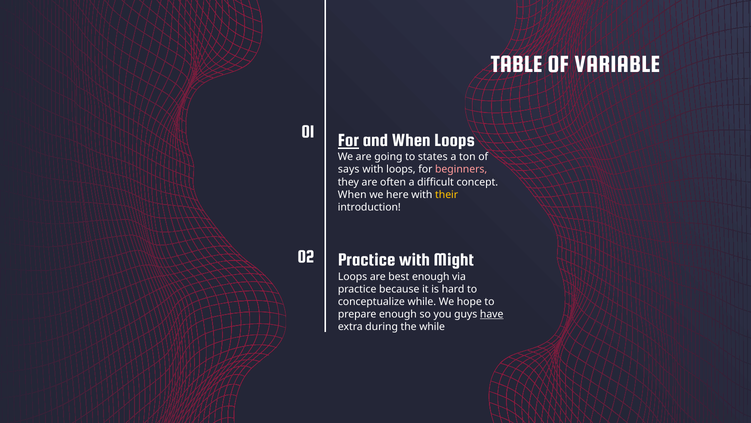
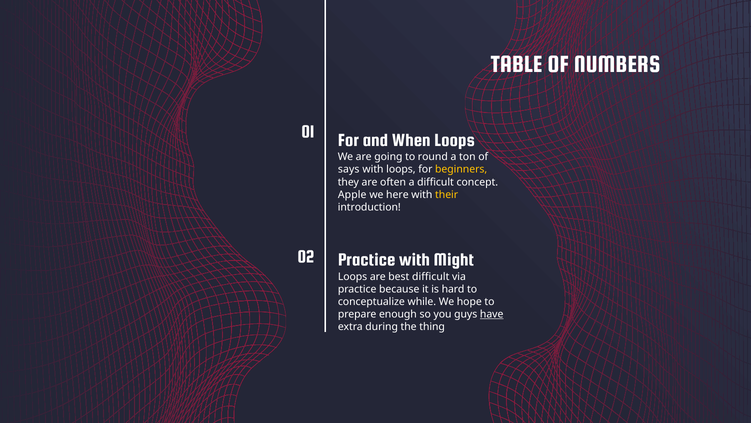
VARIABLE: VARIABLE -> NUMBERS (617, 64)
For underline: present -> none (348, 140)
states: states -> round (433, 157)
beginners colour: pink -> yellow (461, 169)
When: When -> Apple (352, 194)
best enough: enough -> difficult (431, 276)
the while: while -> thing (432, 326)
